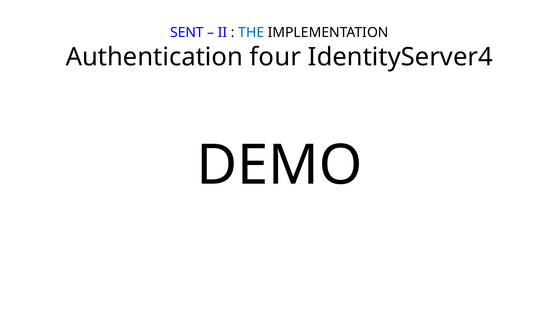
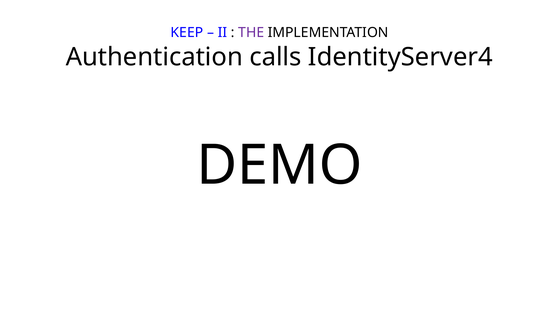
SENT: SENT -> KEEP (187, 33)
THE colour: blue -> purple (251, 33)
four: four -> calls (275, 57)
